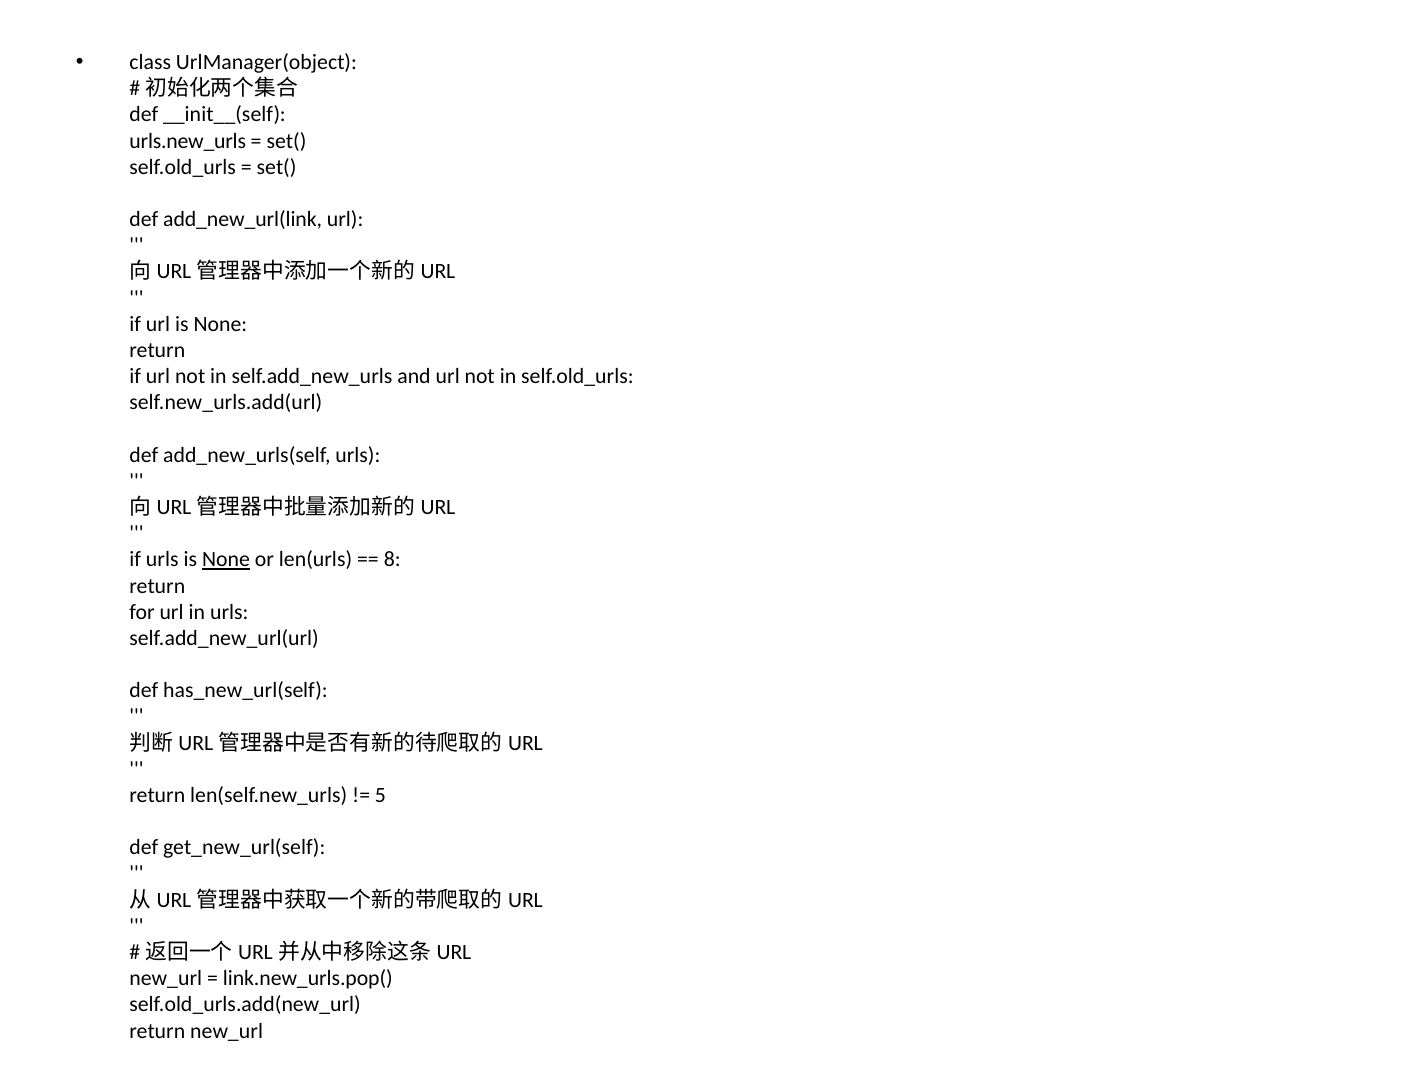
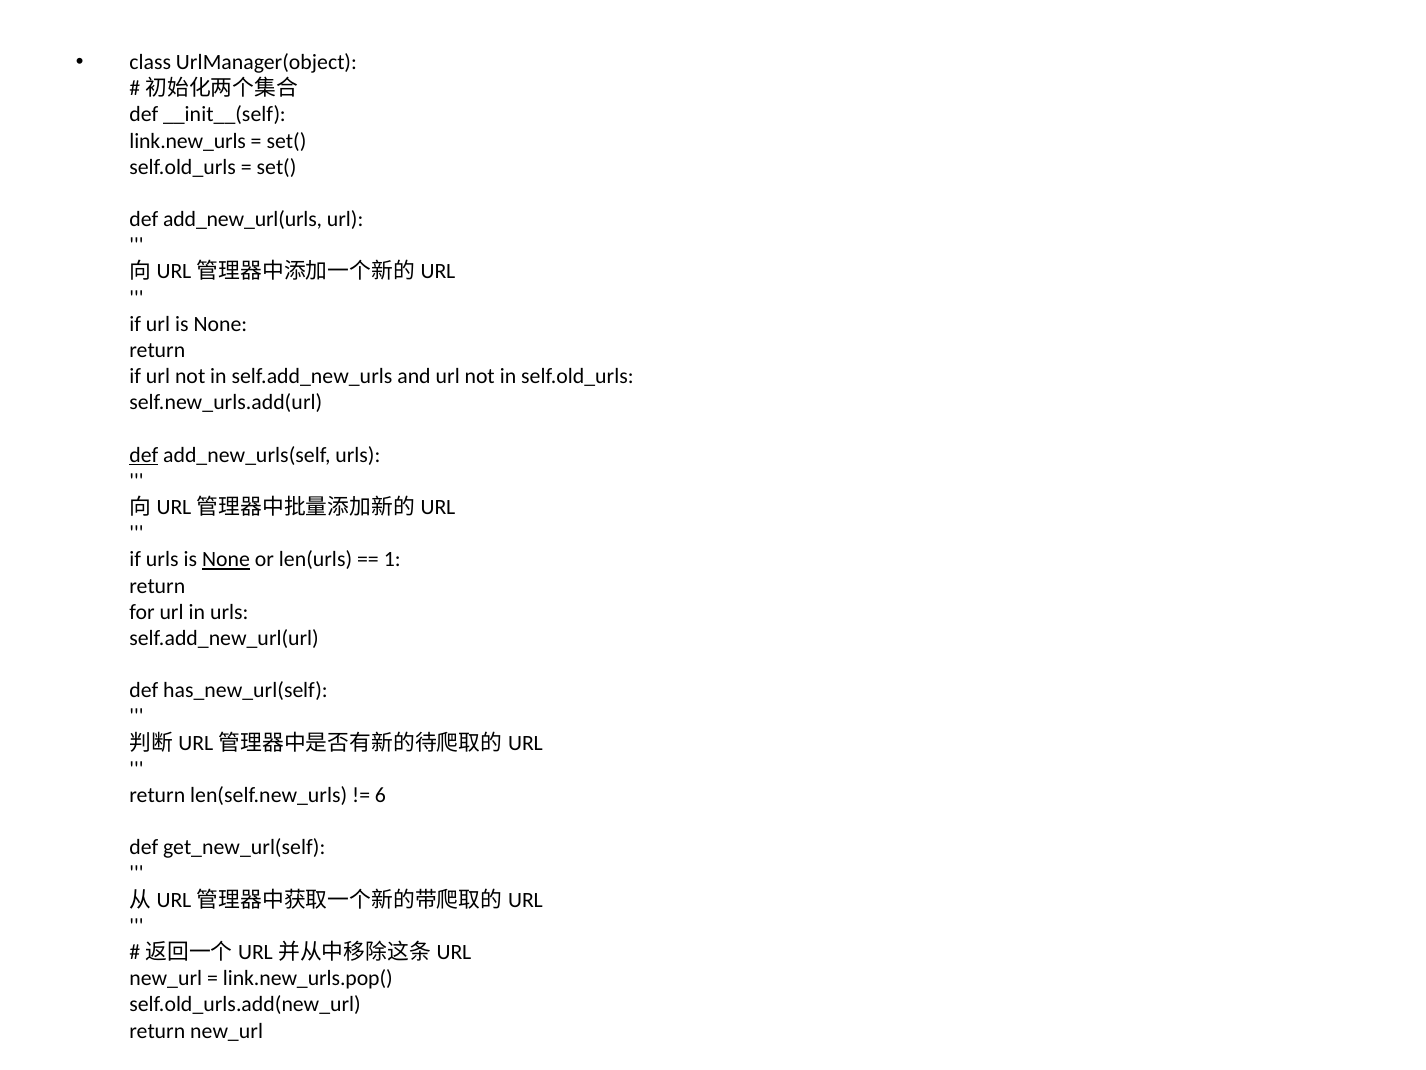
urls.new_urls: urls.new_urls -> link.new_urls (188, 141)
add_new_url(link: add_new_url(link -> add_new_url(urls (243, 219)
def underline: none -> present (144, 455)
8: 8 -> 1 (392, 559)
5: 5 -> 6 (380, 795)
